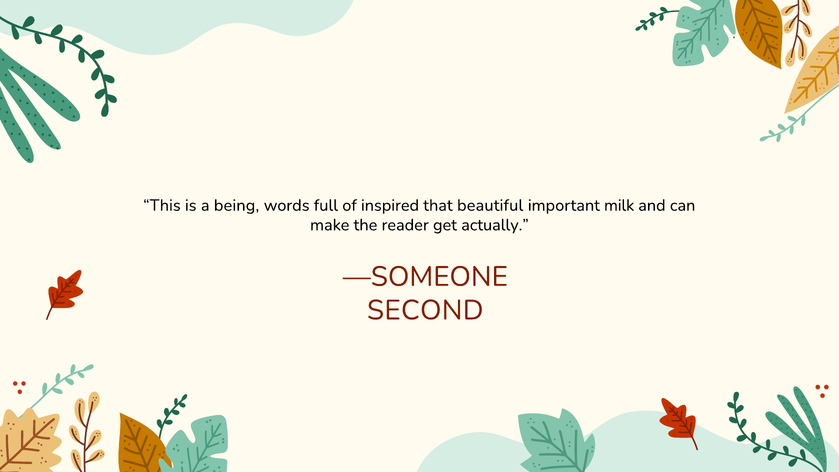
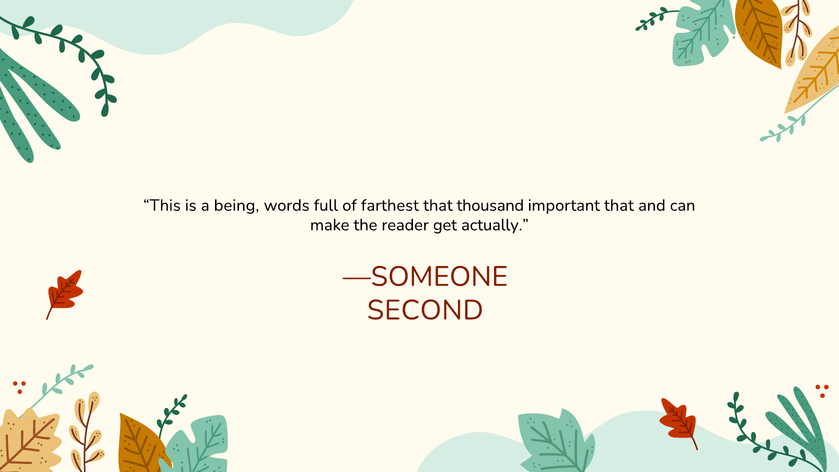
inspired: inspired -> farthest (390, 205)
beautiful: beautiful -> thousand (490, 205)
important milk: milk -> that (619, 205)
